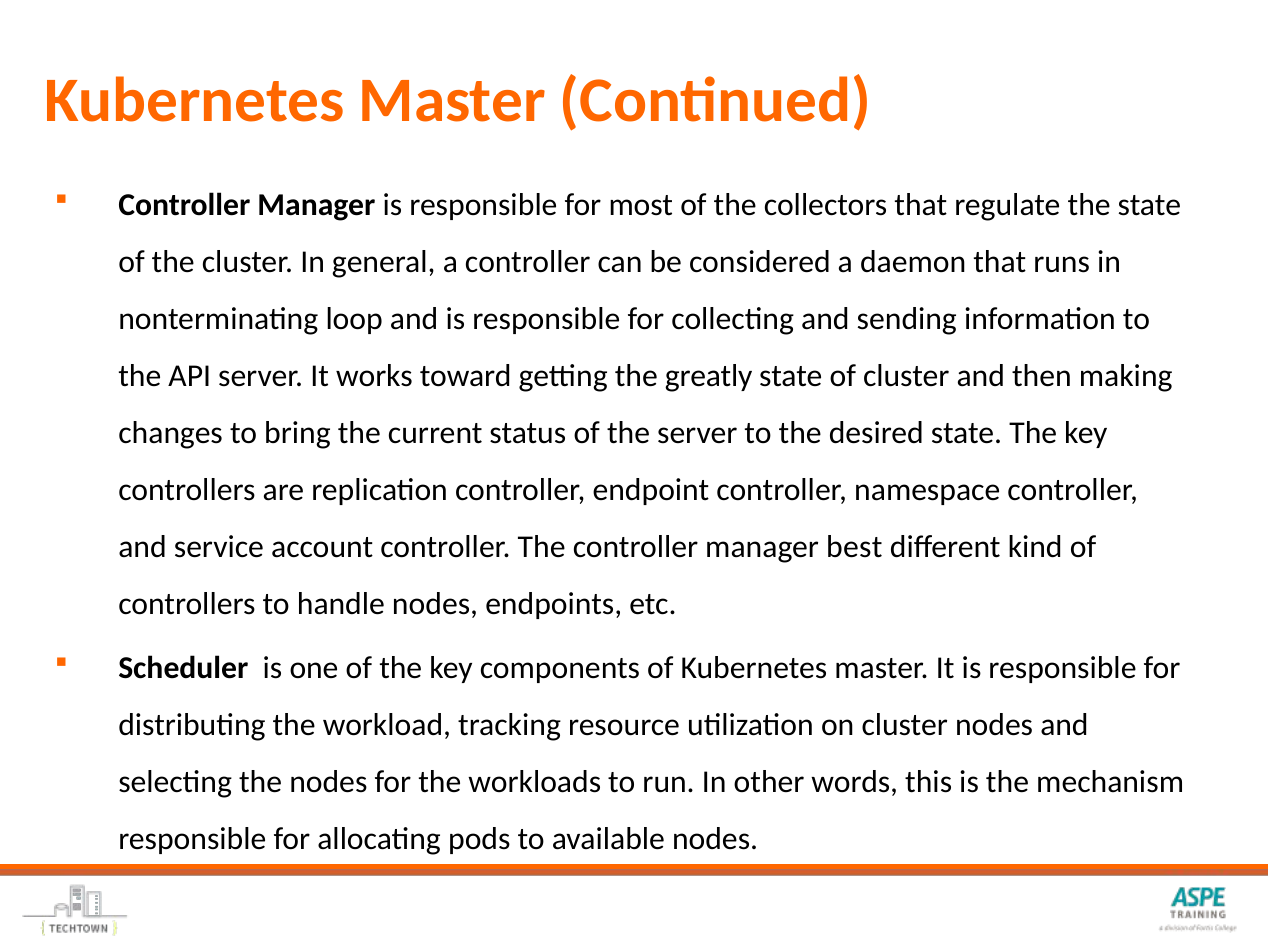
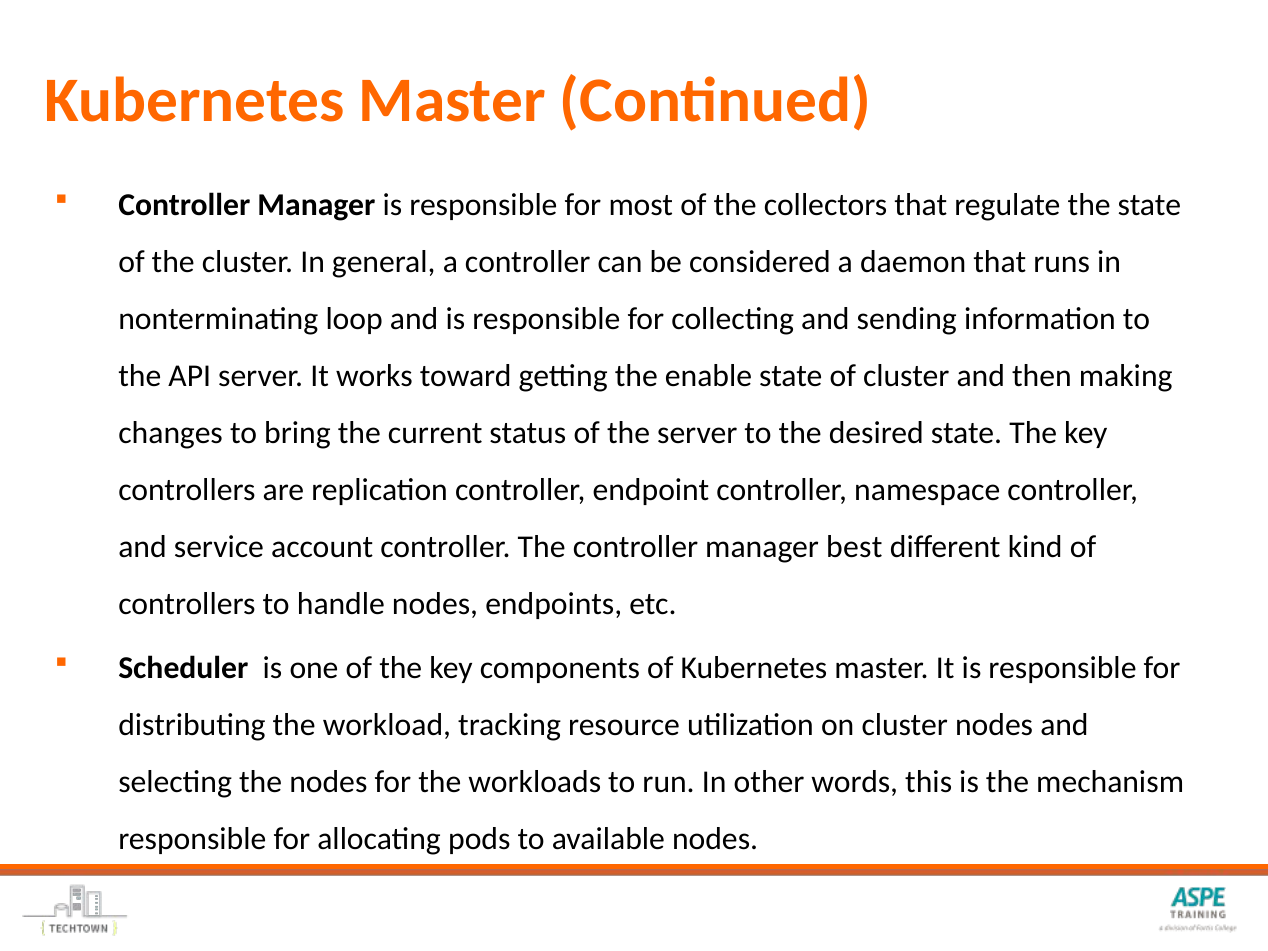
greatly: greatly -> enable (709, 376)
